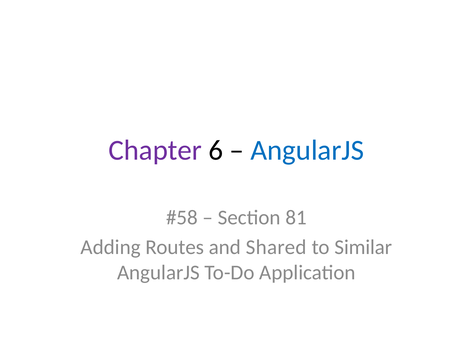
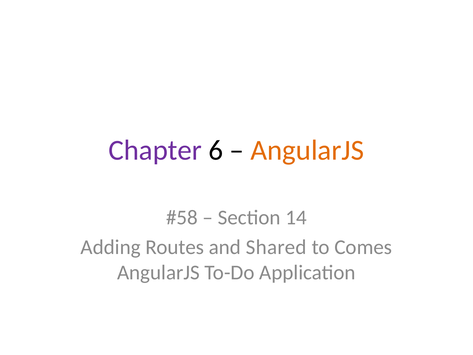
AngularJS colour: blue -> orange (307, 150)
81: 81 -> 14 (296, 217)
Similar: Similar -> Comes (363, 247)
